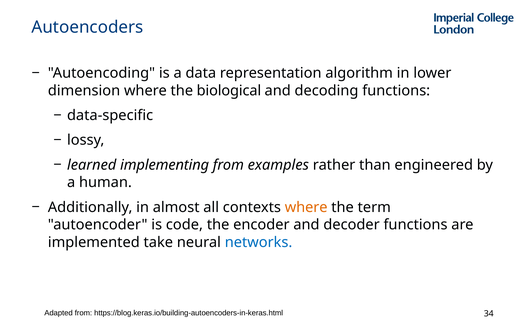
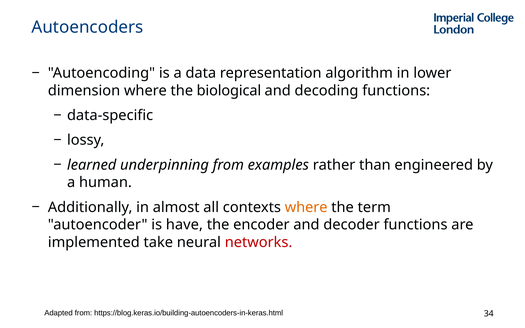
implementing: implementing -> underpinning (165, 165)
code: code -> have (184, 225)
networks colour: blue -> red (259, 242)
